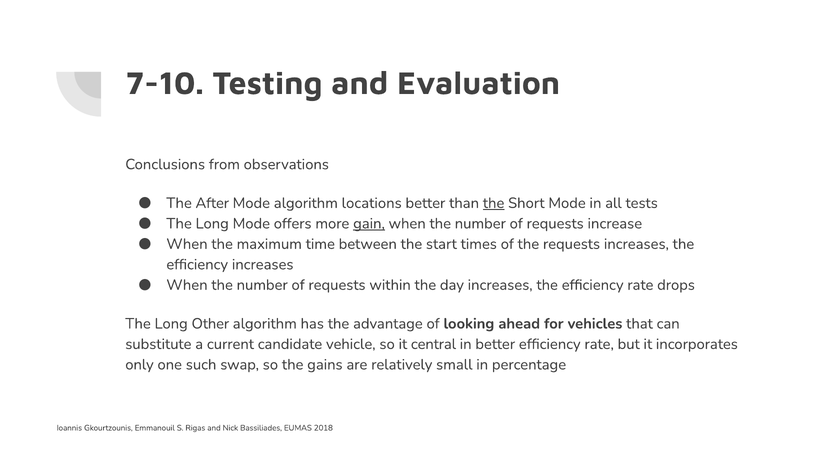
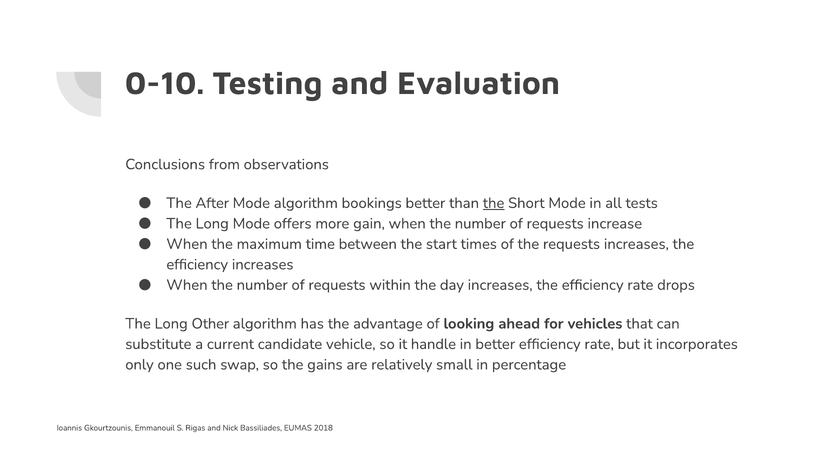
7-10: 7-10 -> 0-10 (165, 83)
locations: locations -> bookings (372, 203)
gain underline: present -> none (369, 223)
central: central -> handle (433, 344)
